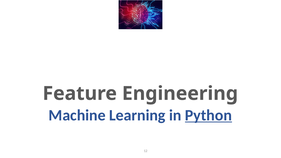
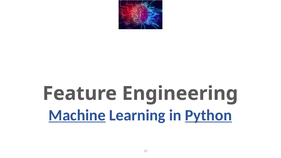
Machine underline: none -> present (77, 115)
